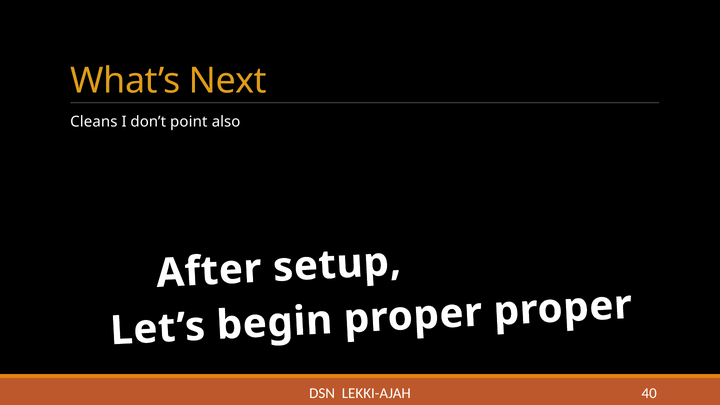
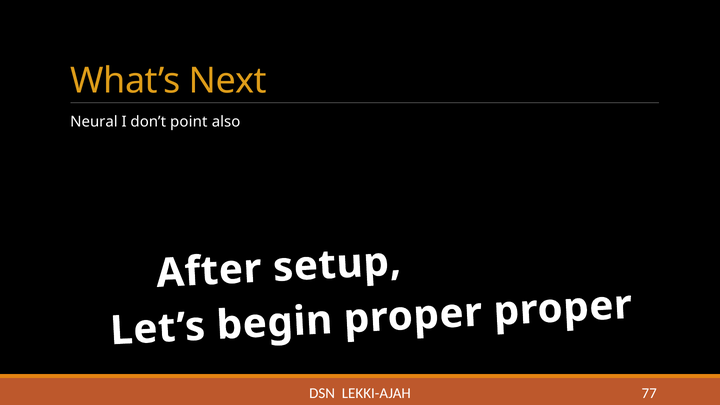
Cleans: Cleans -> Neural (94, 122)
40: 40 -> 77 (649, 393)
